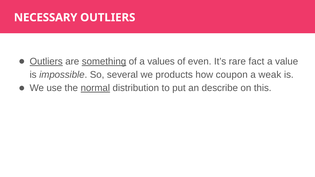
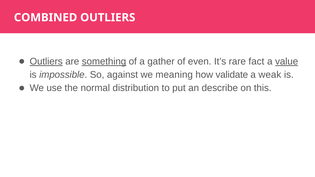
NECESSARY: NECESSARY -> COMBINED (46, 18)
values: values -> gather (161, 62)
value underline: none -> present (287, 62)
several: several -> against (122, 75)
products: products -> meaning (174, 75)
coupon: coupon -> validate (232, 75)
normal underline: present -> none (95, 88)
